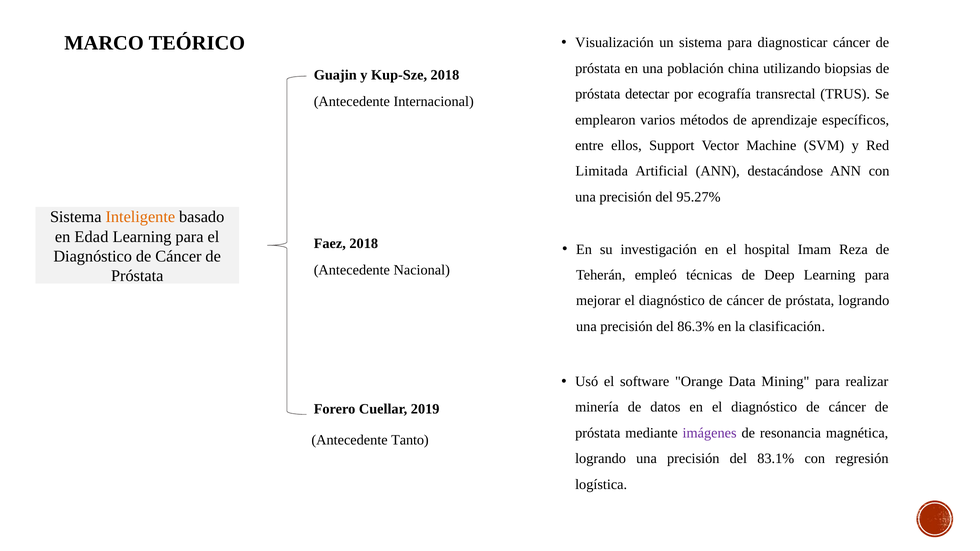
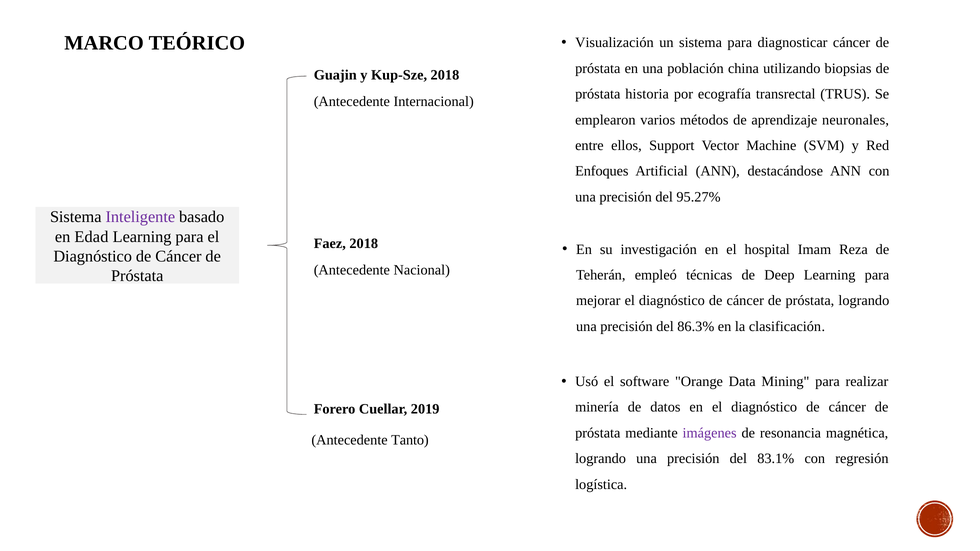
detectar: detectar -> historia (647, 94)
específicos: específicos -> neuronales (856, 120)
Limitada: Limitada -> Enfoques (602, 171)
Inteligente colour: orange -> purple (140, 217)
